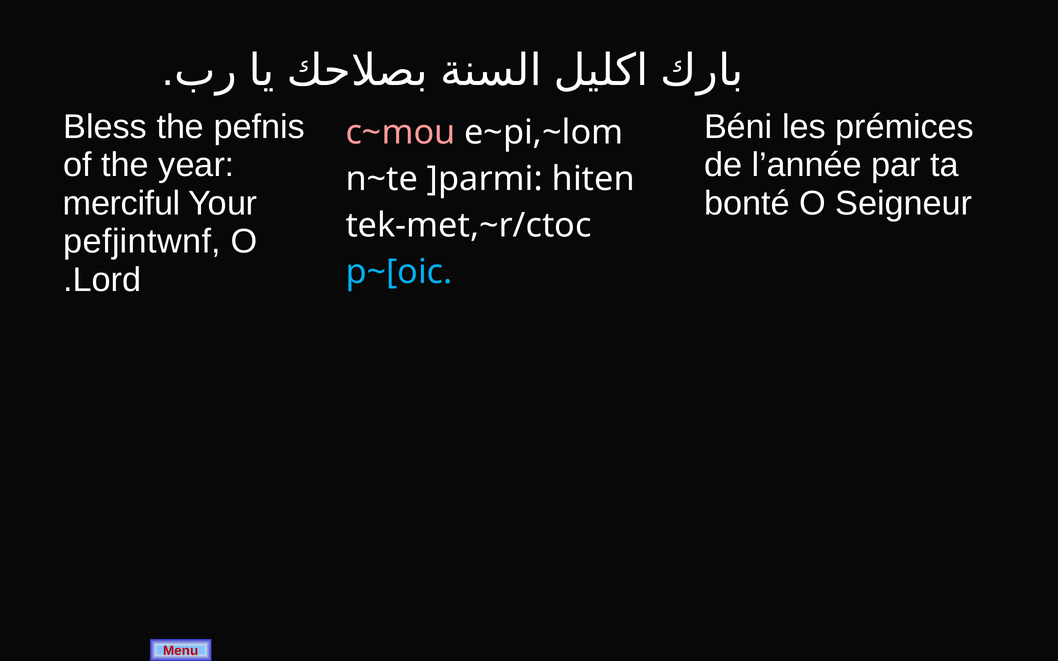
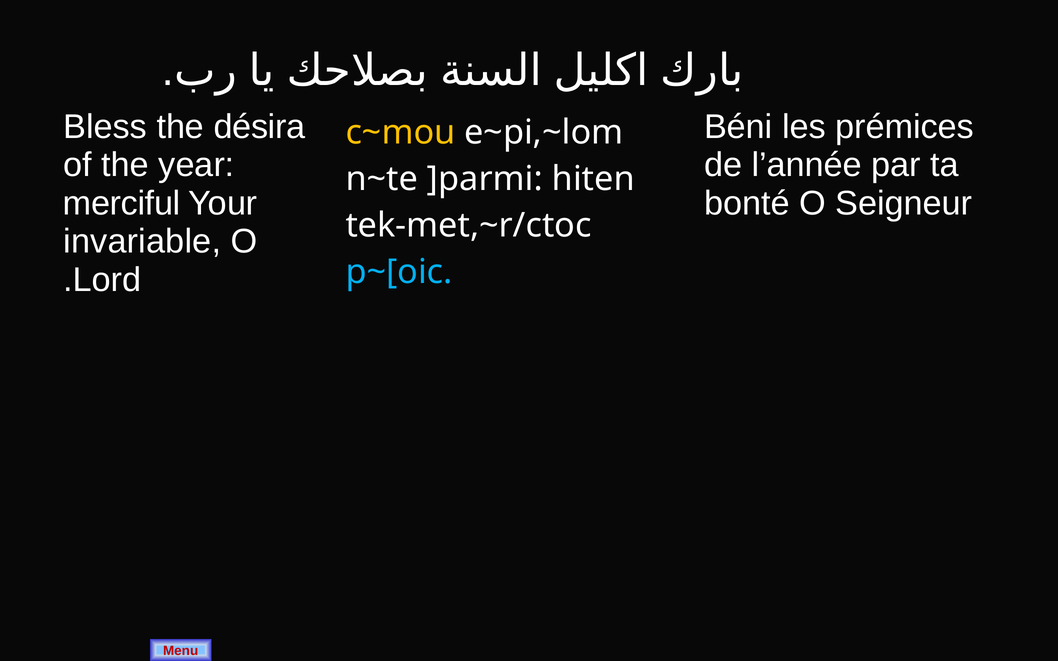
pefnis: pefnis -> désira (259, 127)
c~mou colour: pink -> yellow (400, 133)
pefjintwnf: pefjintwnf -> invariable (142, 242)
